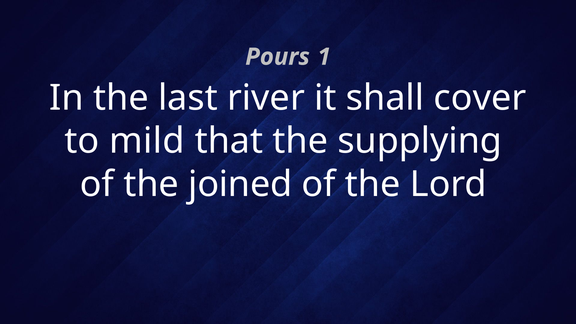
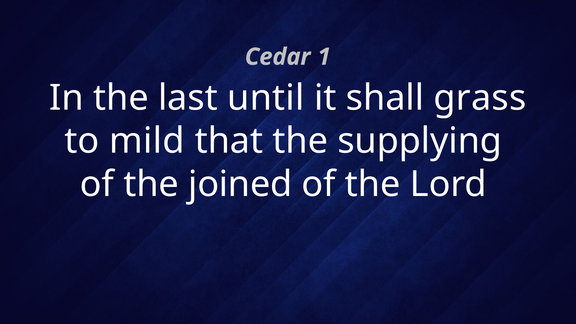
Pours: Pours -> Cedar (278, 57)
river: river -> until (266, 98)
cover: cover -> grass (480, 98)
